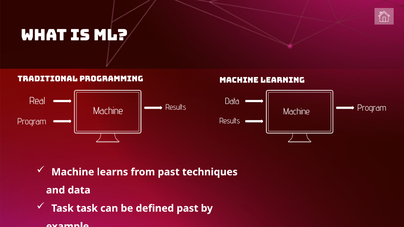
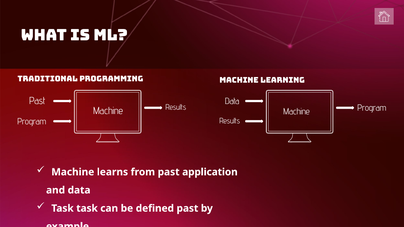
Real: Real -> Past (37, 101)
techniques: techniques -> application (210, 172)
